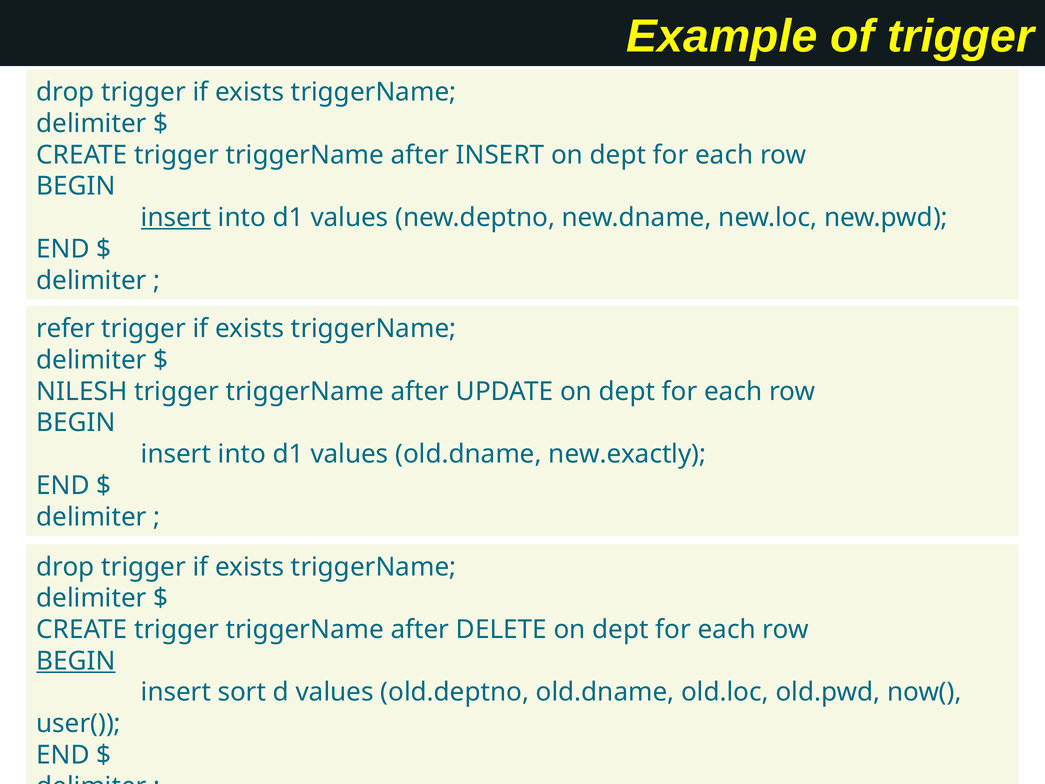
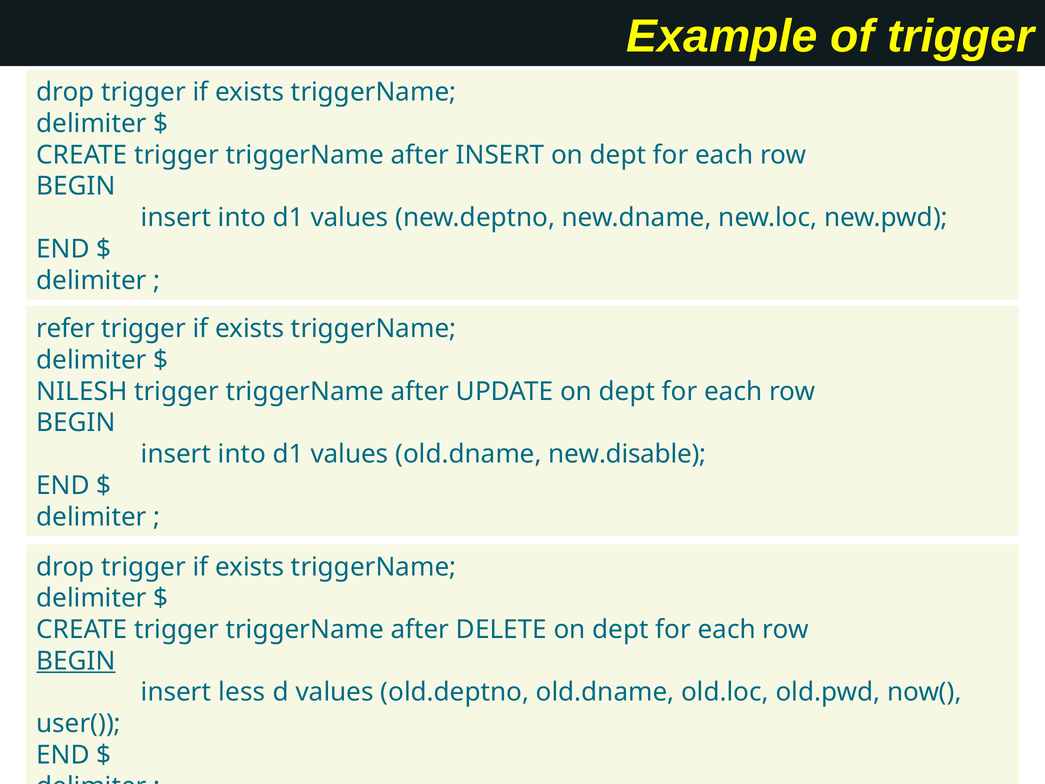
insert underline: present -> none (176, 218)
new.exactly: new.exactly -> new.disable (627, 454)
sort: sort -> less (242, 692)
